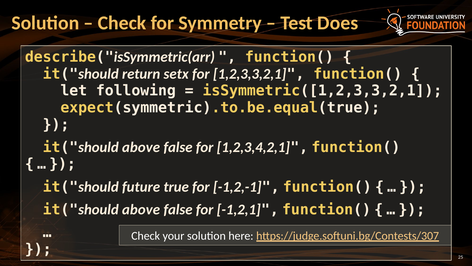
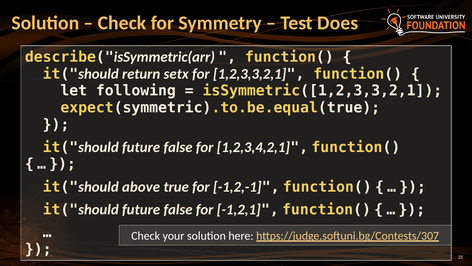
above: above -> future (141, 147)
future: future -> above (141, 187)
above: above -> future (141, 209)
